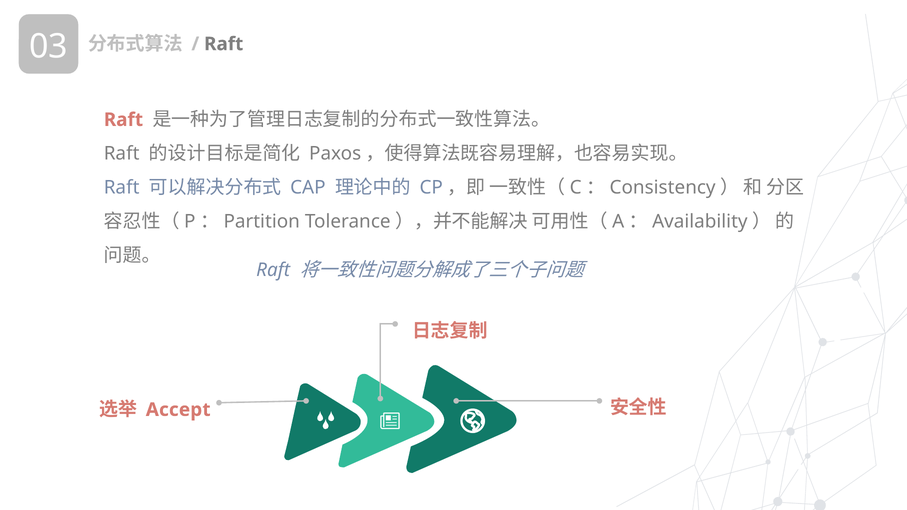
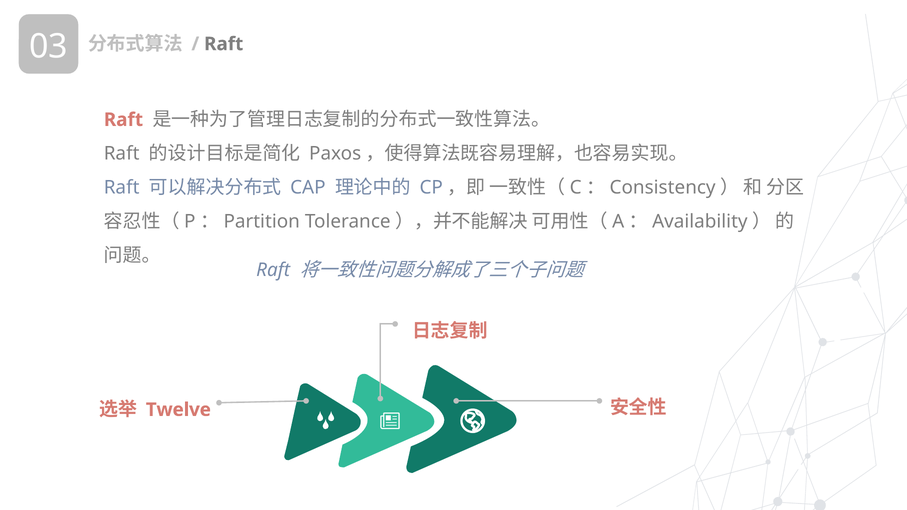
Accept: Accept -> Twelve (178, 410)
